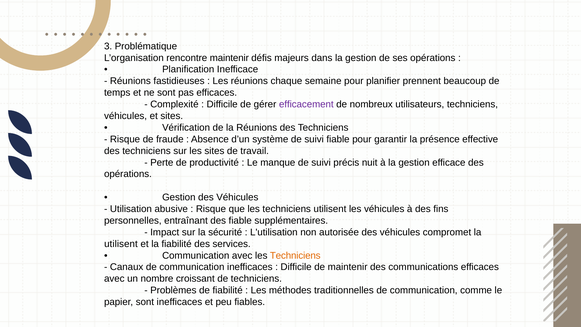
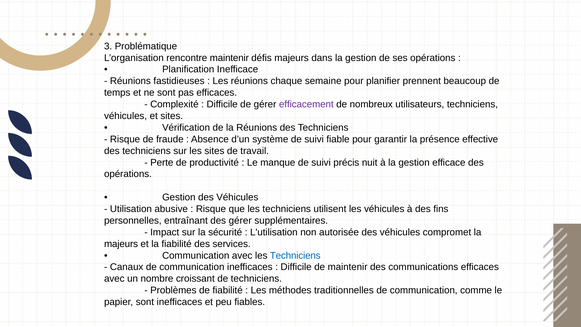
des fiable: fiable -> gérer (240, 220)
utilisent: utilisent -> majeurs (121, 244)
Techniciens colour: orange -> blue (295, 255)
